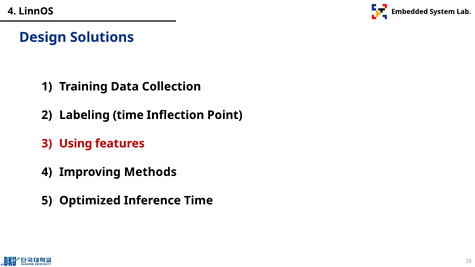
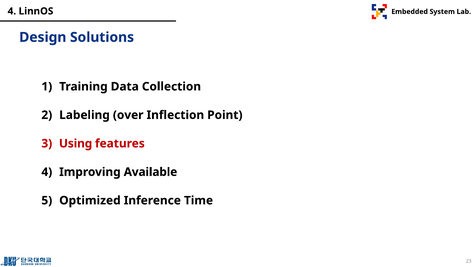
Labeling time: time -> over (128, 115)
Methods: Methods -> Available (150, 172)
